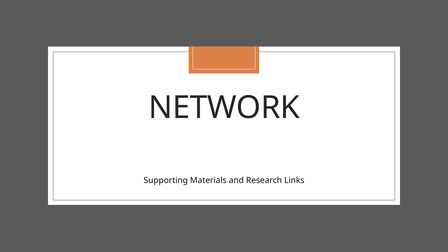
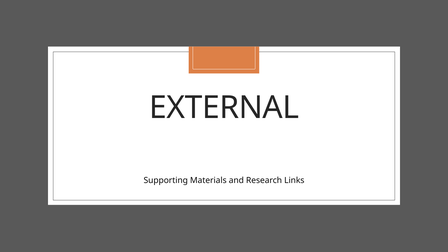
NETWORK: NETWORK -> EXTERNAL (224, 108)
